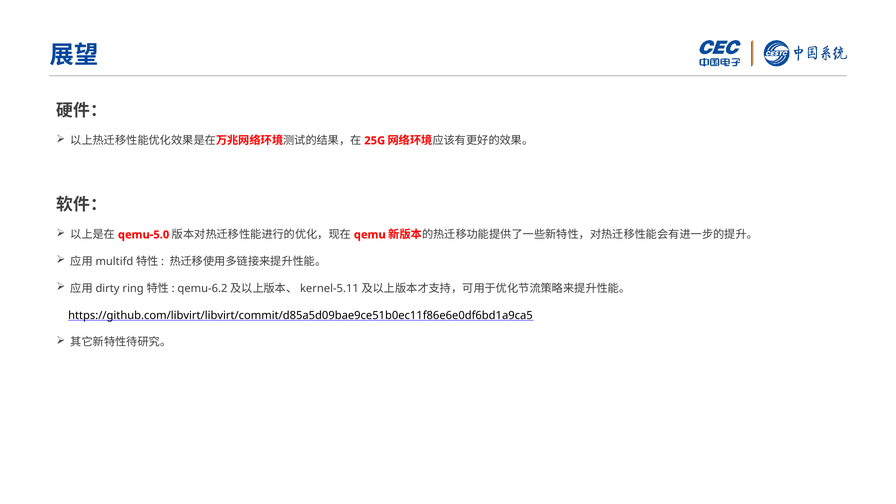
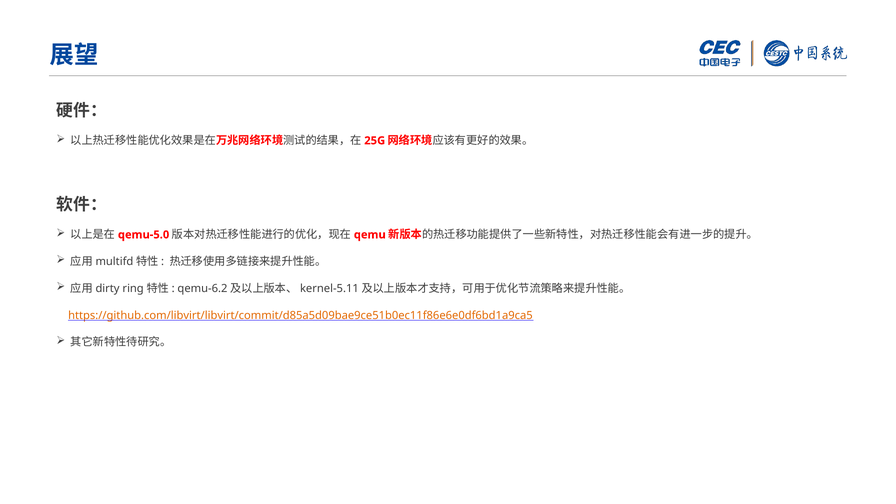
https://github.com/libvirt/libvirt/commit/d85a5d09bae9ce51b0ec11f86e6e0df6bd1a9ca5 colour: black -> orange (300, 315)
